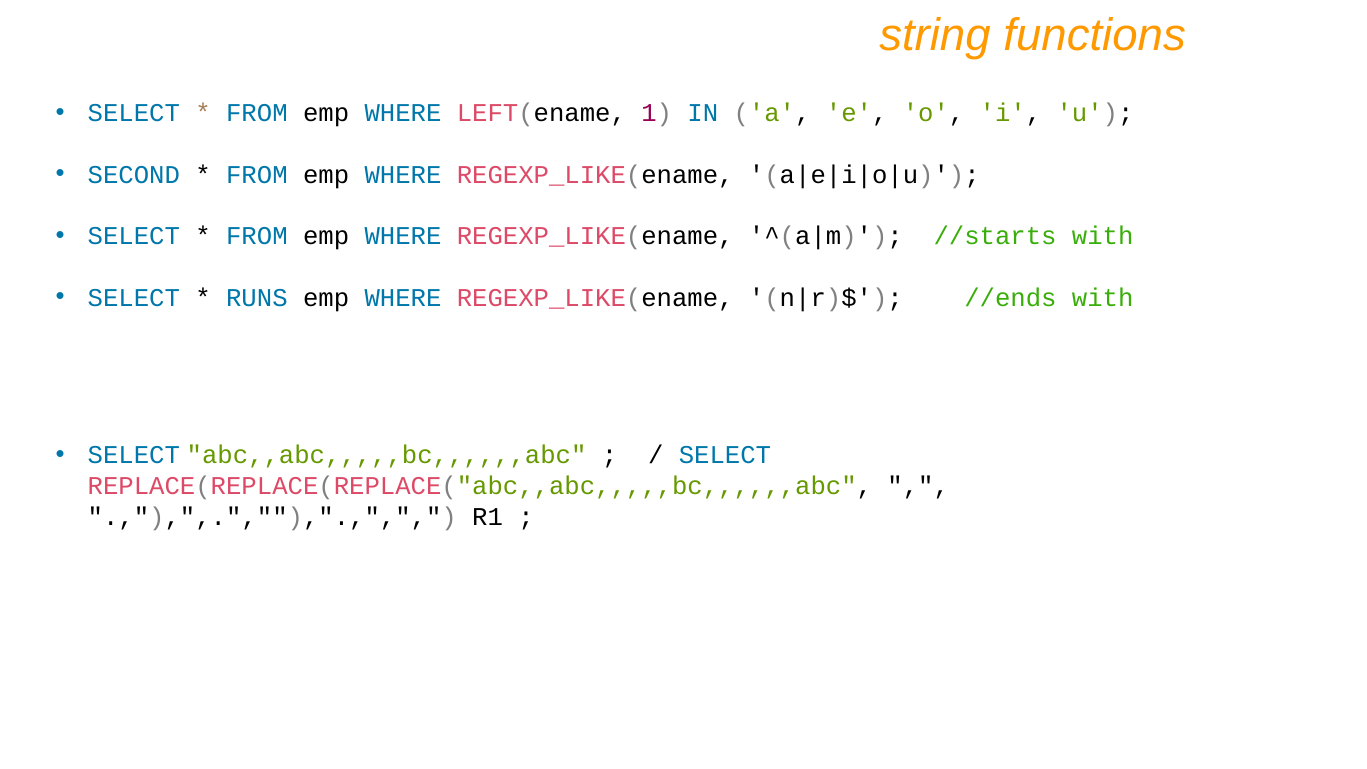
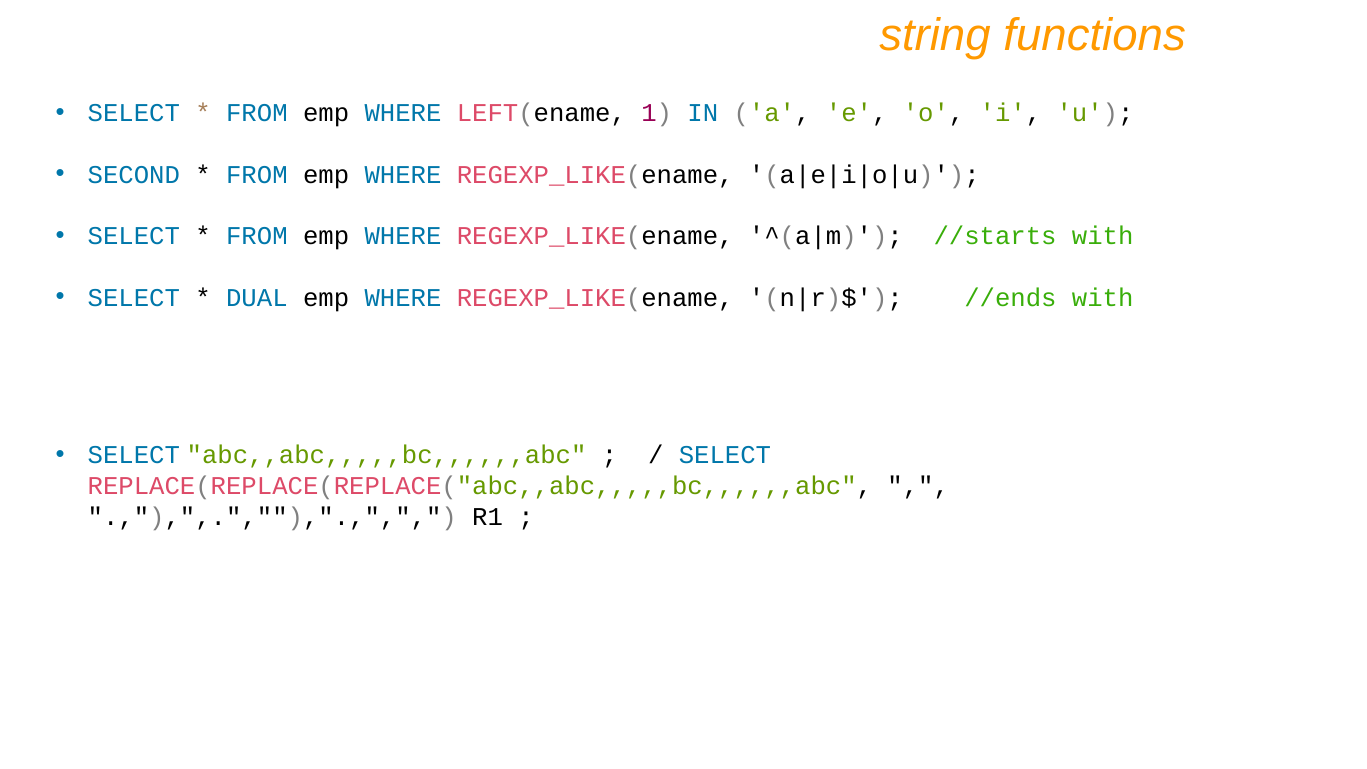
RUNS: RUNS -> DUAL (257, 298)
